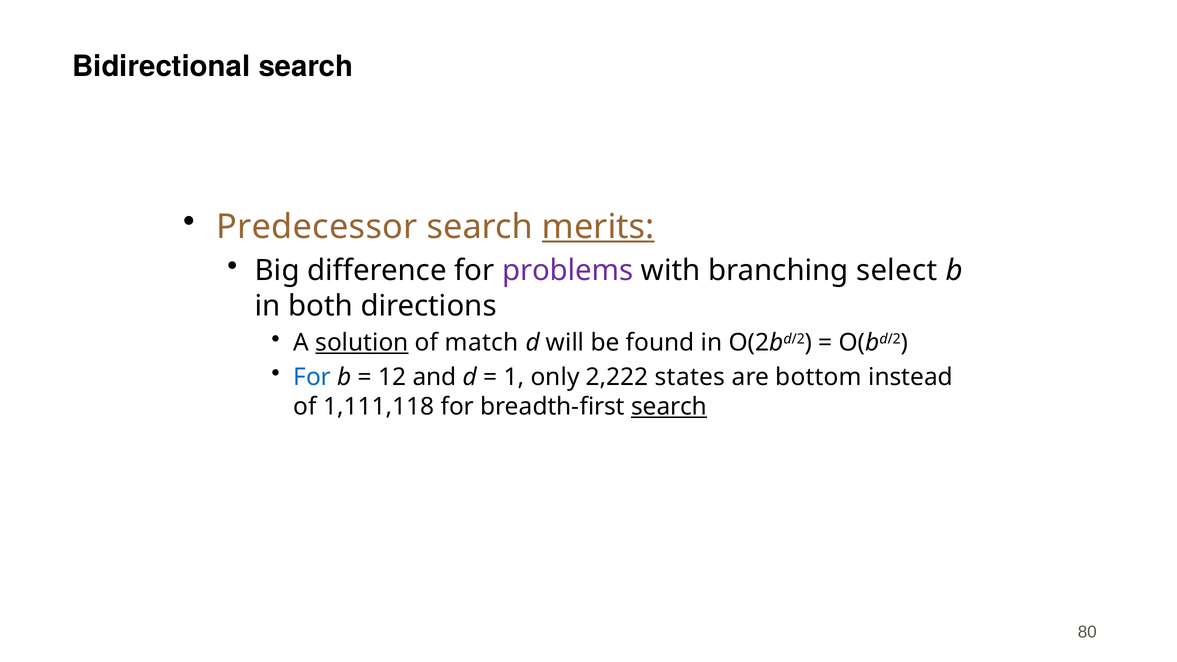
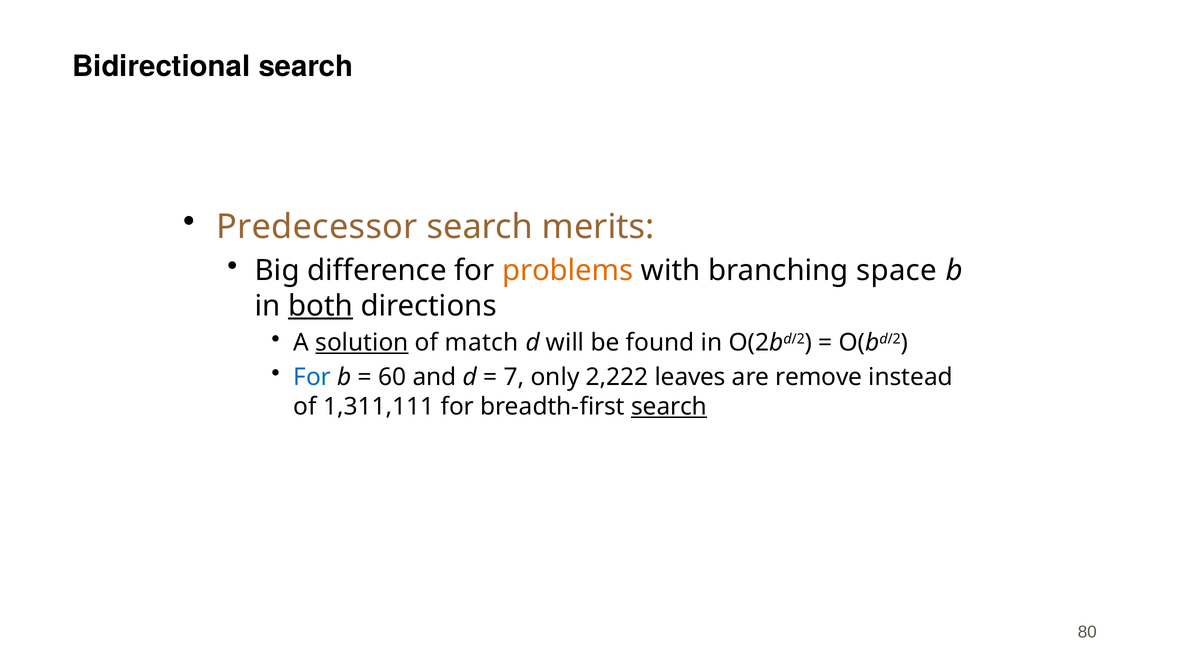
merits underline: present -> none (598, 227)
problems colour: purple -> orange (568, 271)
select: select -> space (897, 271)
both underline: none -> present (321, 306)
12: 12 -> 60 (392, 377)
1: 1 -> 7 (514, 377)
states: states -> leaves (690, 377)
bottom: bottom -> remove (819, 377)
1,111,118: 1,111,118 -> 1,311,111 (379, 407)
